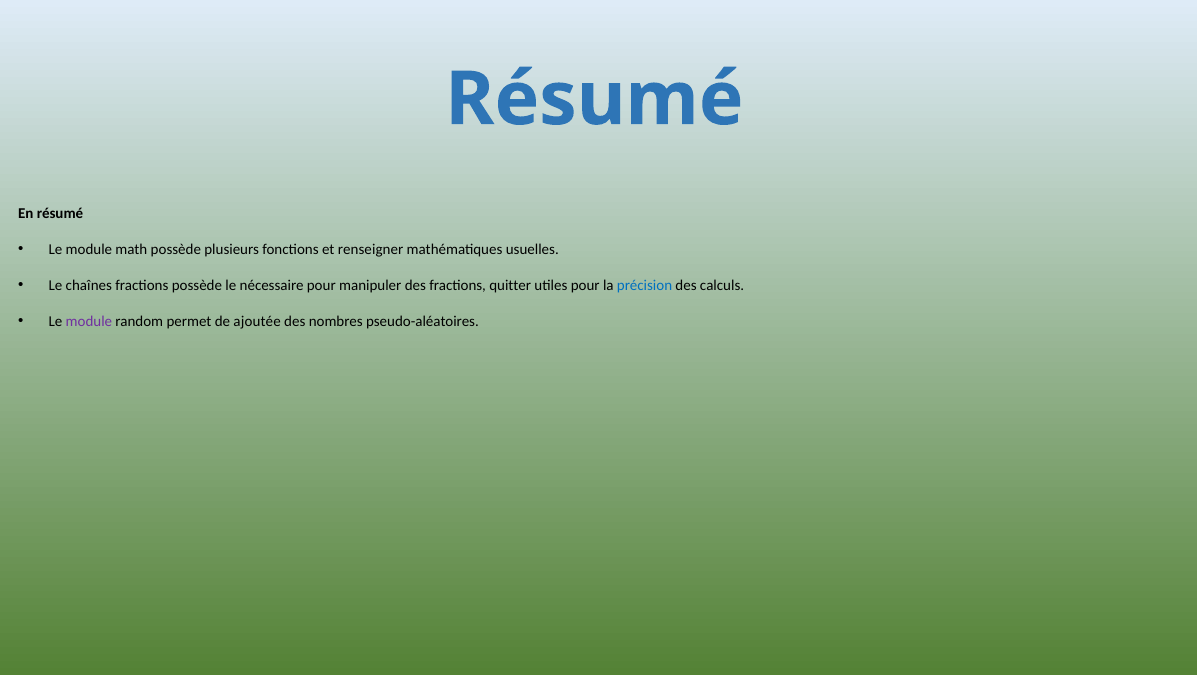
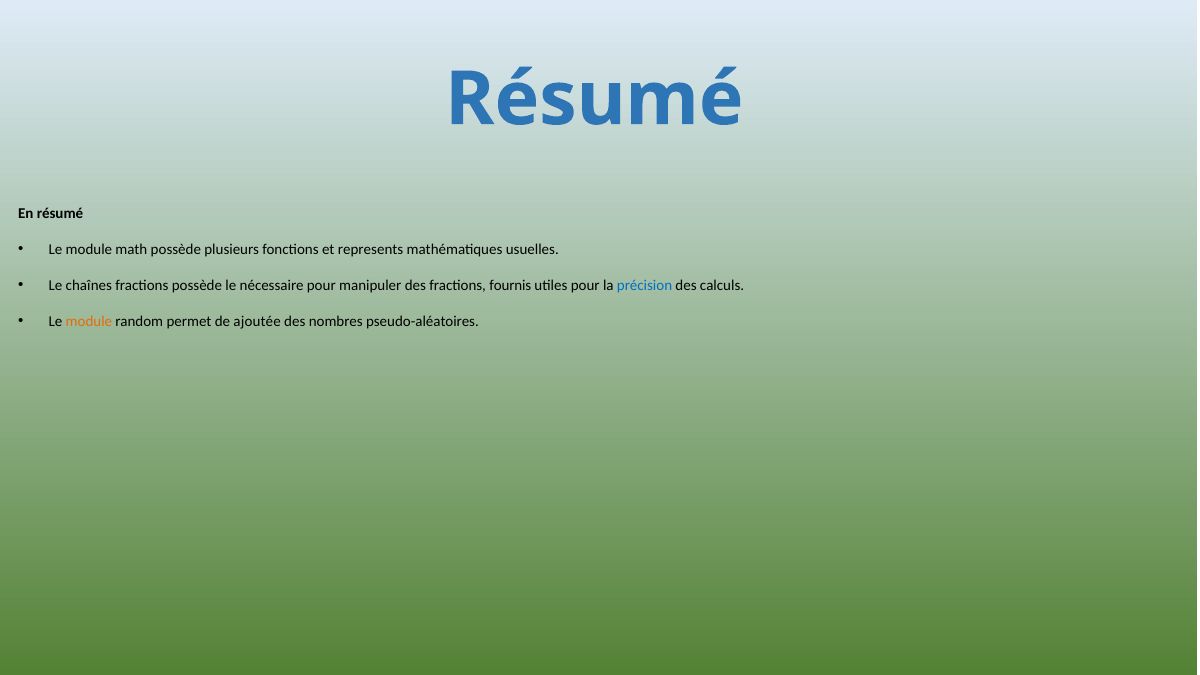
renseigner: renseigner -> represents (371, 250)
quitter: quitter -> fournis (510, 286)
module colour: purple -> orange (89, 322)
